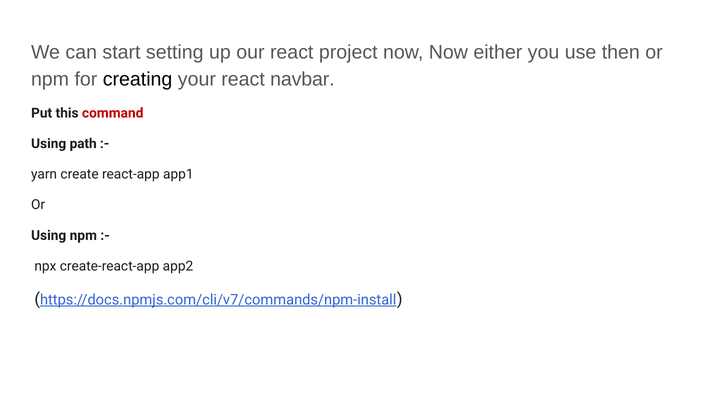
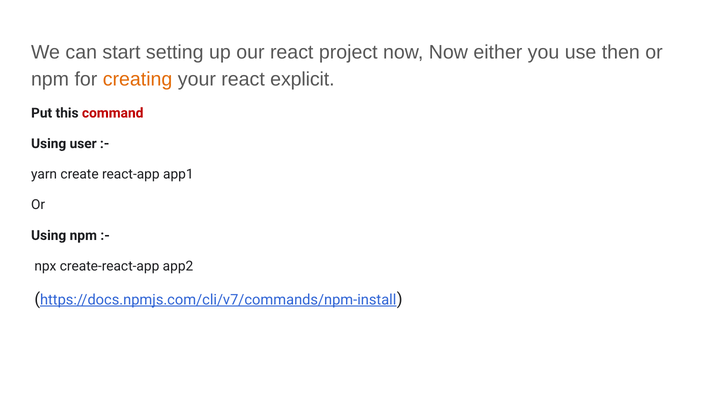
creating colour: black -> orange (138, 79)
navbar: navbar -> explicit (302, 79)
path: path -> user (83, 144)
